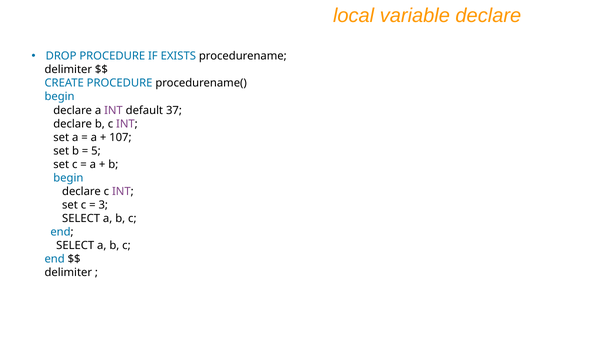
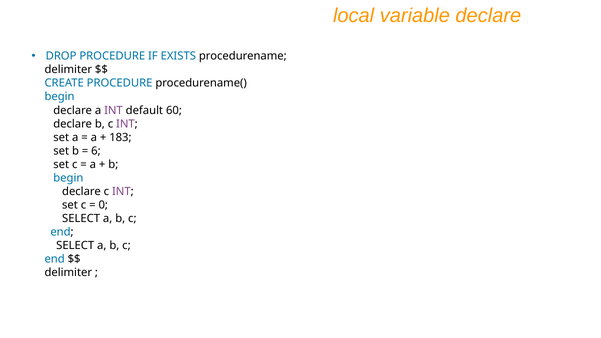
37: 37 -> 60 (174, 110)
107: 107 -> 183 (120, 137)
5: 5 -> 6 (96, 151)
3: 3 -> 0 (103, 205)
